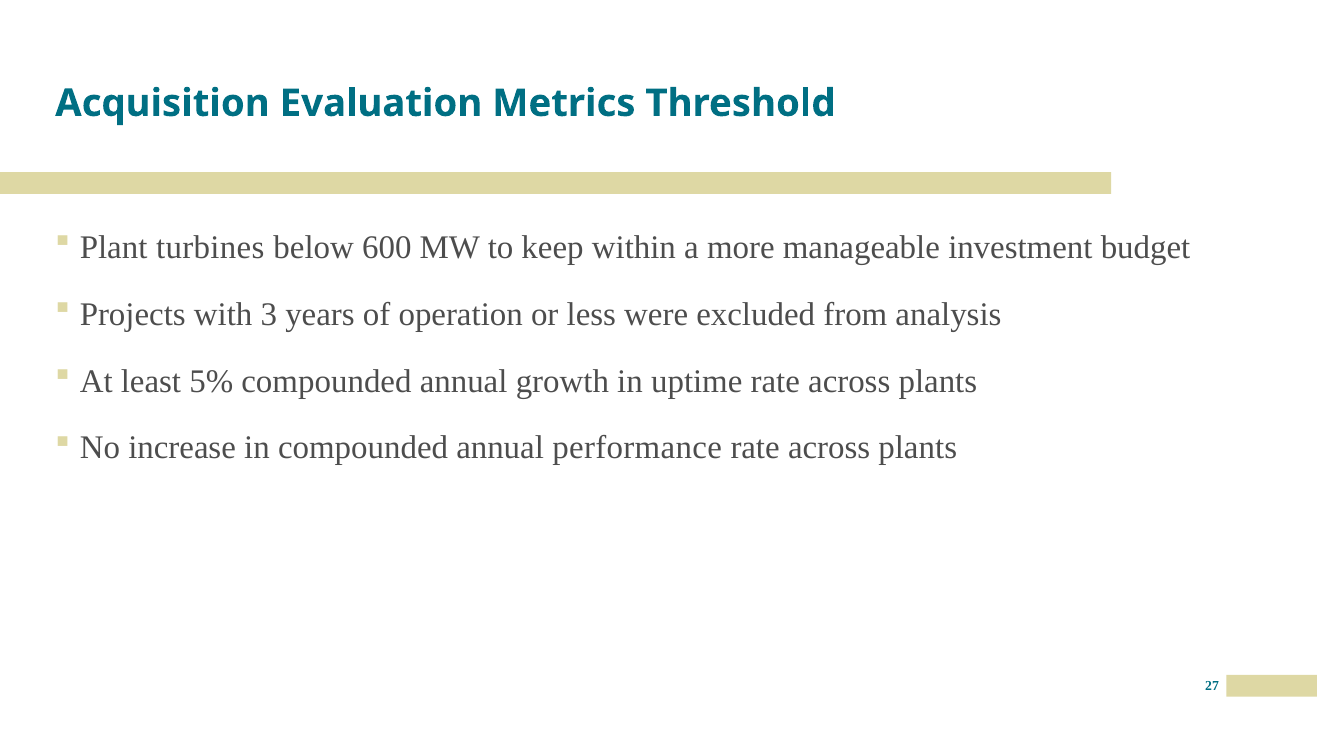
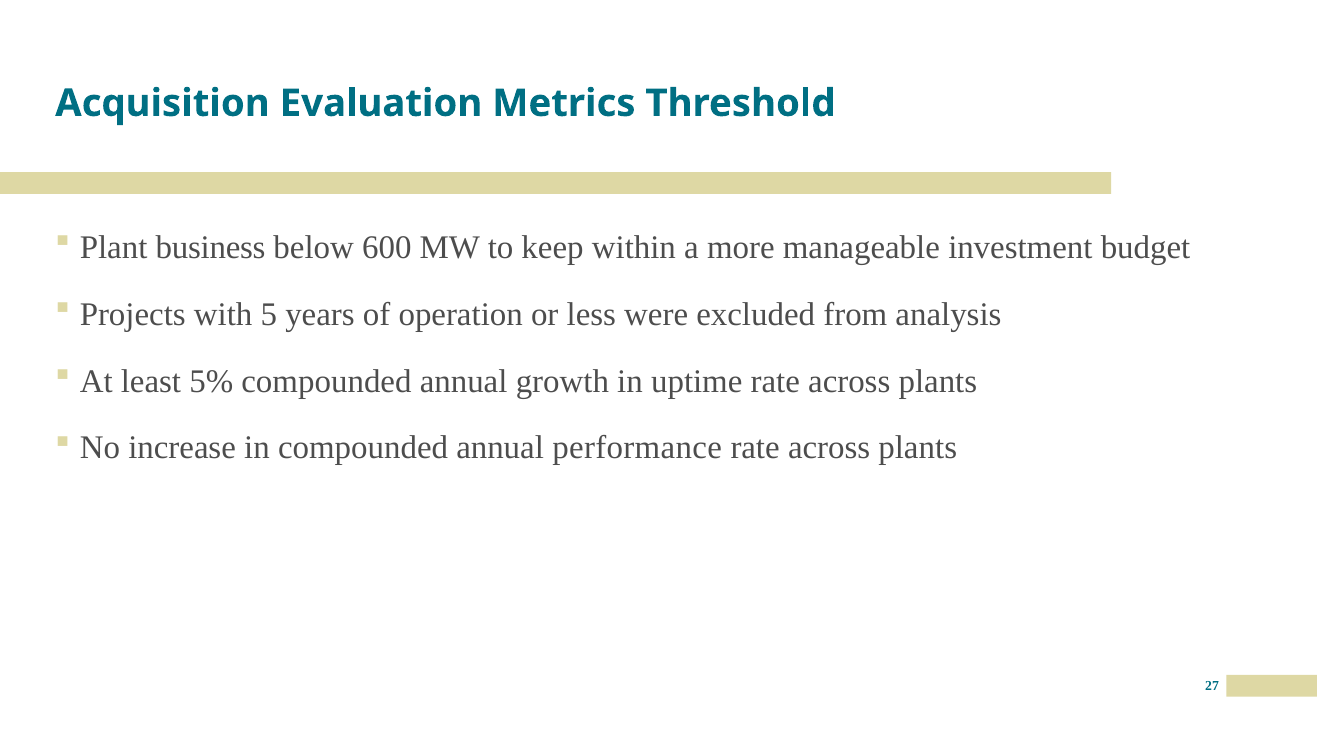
turbines: turbines -> business (211, 247)
3: 3 -> 5 (269, 314)
